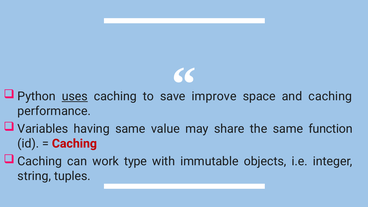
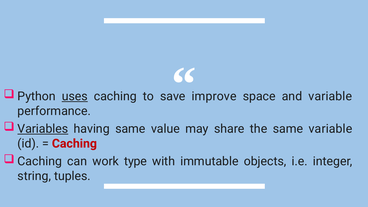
and caching: caching -> variable (330, 96)
Variables underline: none -> present (43, 129)
same function: function -> variable (330, 129)
